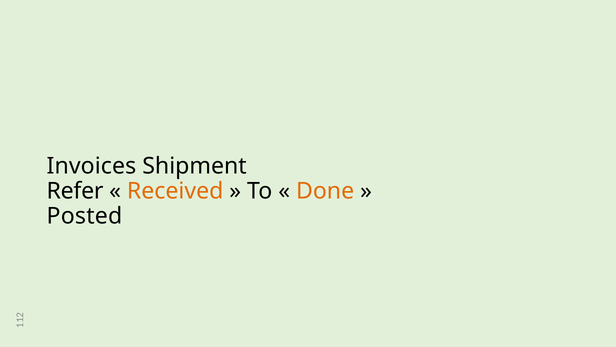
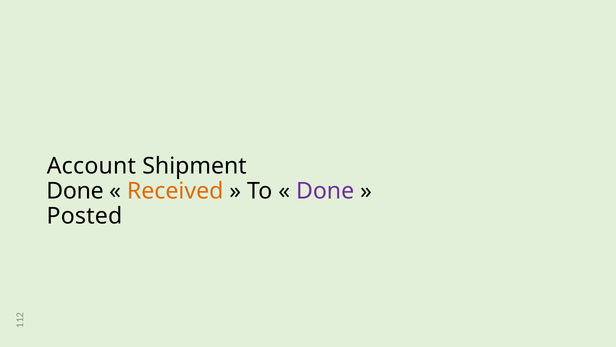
Invoices: Invoices -> Account (91, 166)
Refer: Refer -> Done (75, 191)
Done colour: orange -> purple (325, 191)
